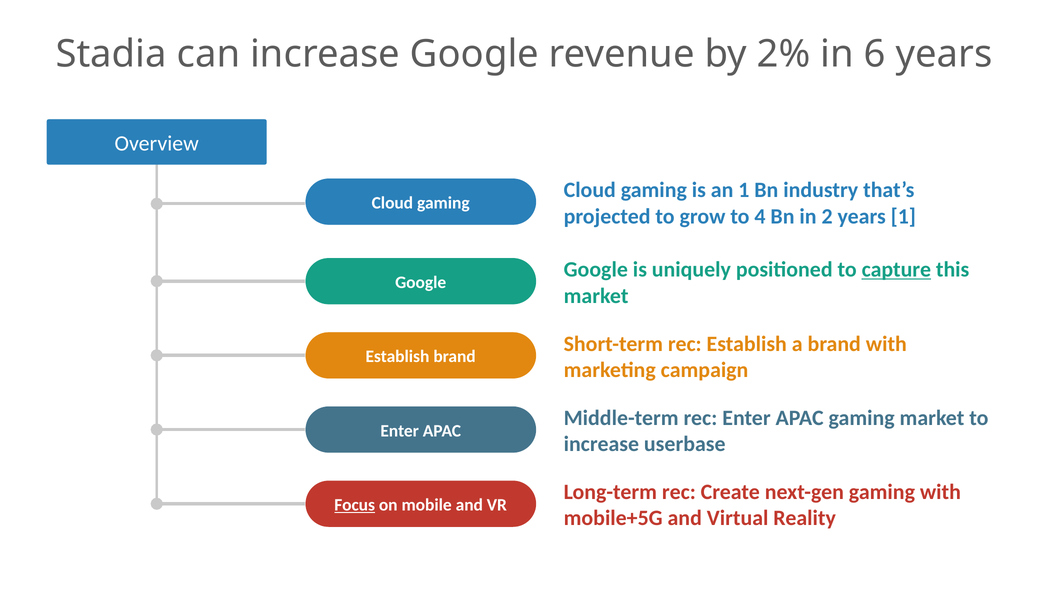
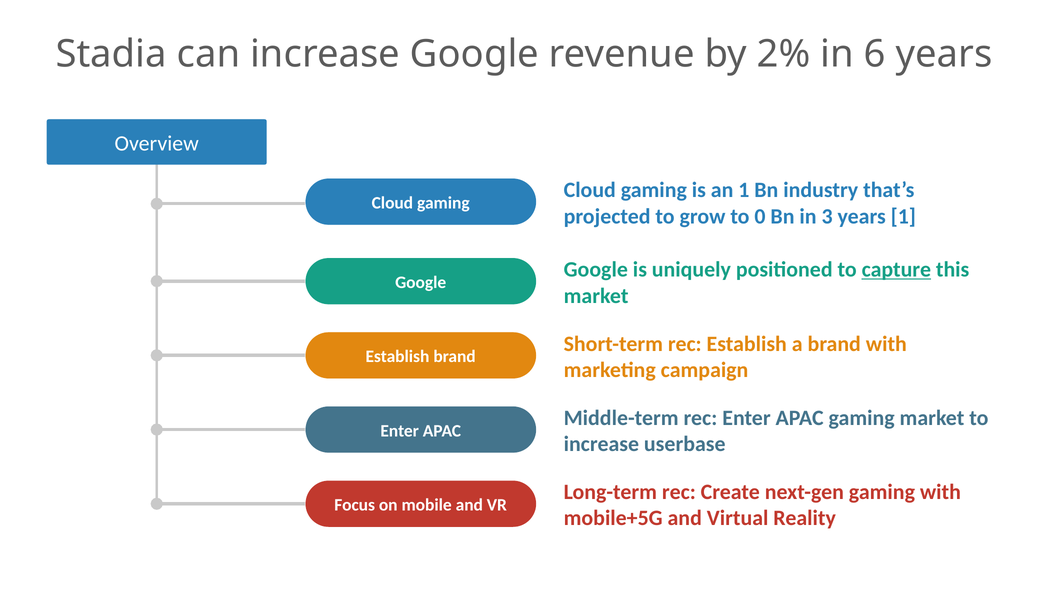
4: 4 -> 0 (760, 216)
2: 2 -> 3 (827, 216)
Focus underline: present -> none (355, 505)
